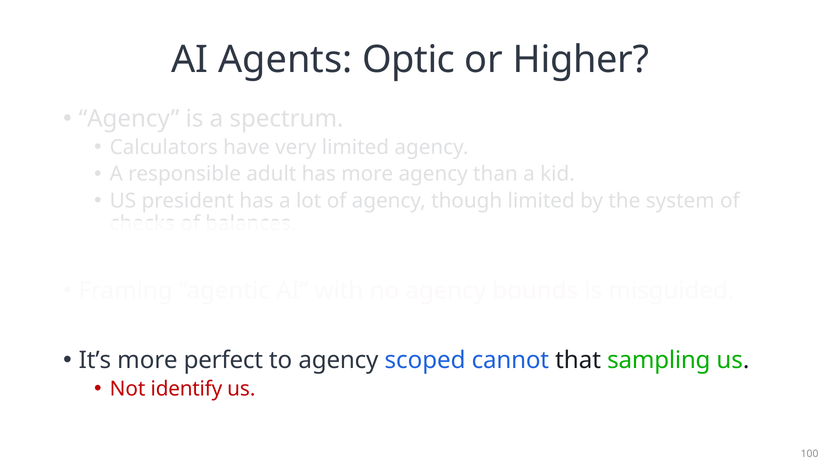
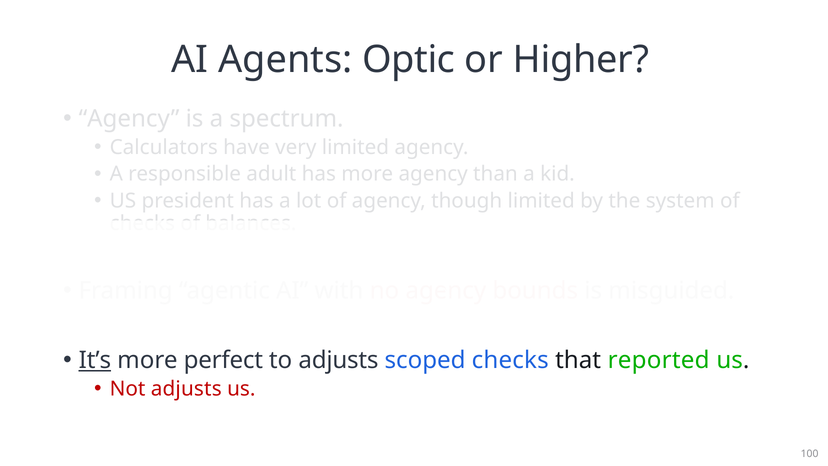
It’s underline: none -> present (95, 360)
to agency: agency -> adjusts (338, 360)
scoped cannot: cannot -> checks (510, 360)
sampling: sampling -> reported (659, 360)
Not identify: identify -> adjusts (186, 389)
